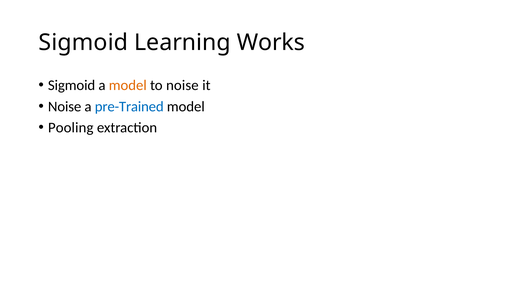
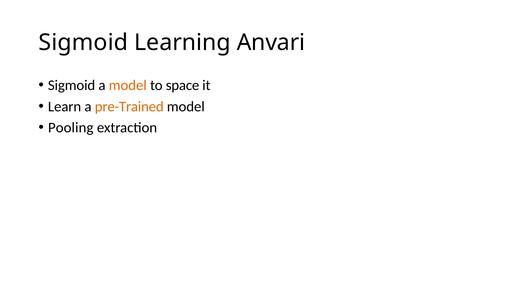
Works: Works -> Anvari (271, 42)
to noise: noise -> space (183, 85)
Noise: Noise -> Learn (65, 107)
pre-Trained colour: blue -> orange (129, 107)
